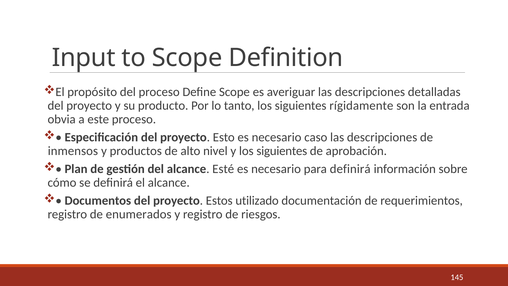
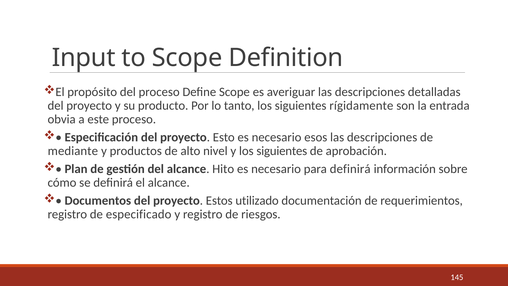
caso: caso -> esos (316, 137)
inmensos: inmensos -> mediante (73, 151)
Esté: Esté -> Hito (223, 169)
enumerados: enumerados -> especificado (139, 214)
